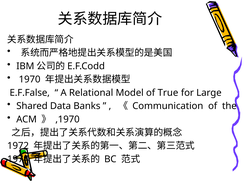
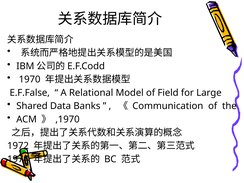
True: True -> Field (168, 93)
